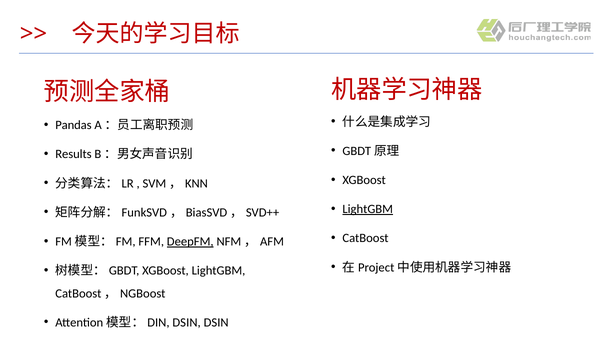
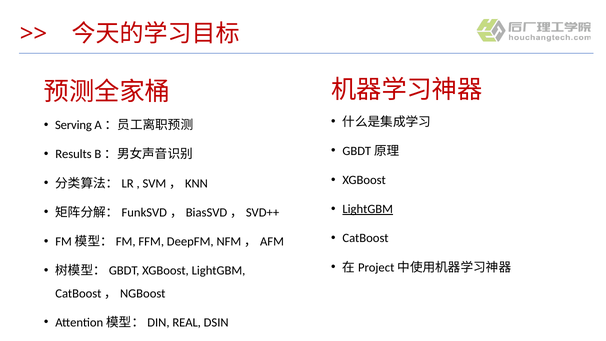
Pandas: Pandas -> Serving (73, 125)
DeepFM underline: present -> none (190, 241)
DSIN: DSIN -> REAL (187, 322)
